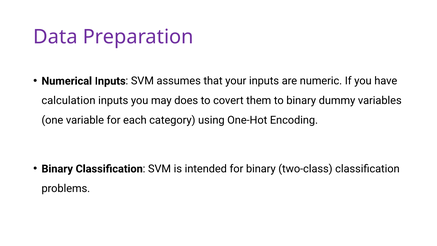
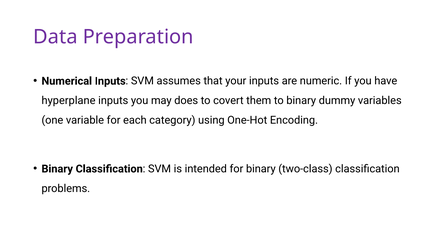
calculation: calculation -> hyperplane (68, 101)
